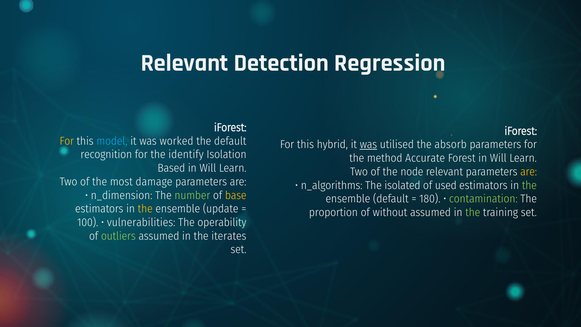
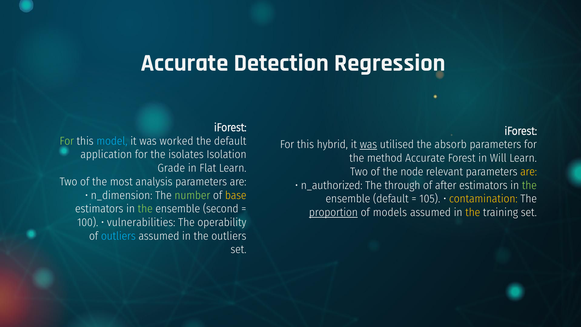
Relevant: Relevant -> Accurate (185, 63)
For colour: yellow -> light green (67, 141)
recognition: recognition -> application (106, 154)
identify: identify -> isolates (186, 154)
Based: Based -> Grade (171, 168)
Will: Will -> Flat (208, 168)
damage: damage -> analysis (154, 182)
n_algorithms: n_algorithms -> n_authorized (332, 185)
isolated: isolated -> through (402, 185)
used: used -> after (446, 185)
180: 180 -> 105 (430, 199)
contamination colour: light green -> yellow (483, 199)
the colour: yellow -> light green (145, 209)
update: update -> second (221, 209)
proportion underline: none -> present (333, 212)
without: without -> models (390, 212)
the colour: light green -> yellow (473, 212)
outliers colour: light green -> light blue (118, 236)
the iterates: iterates -> outliers (229, 236)
